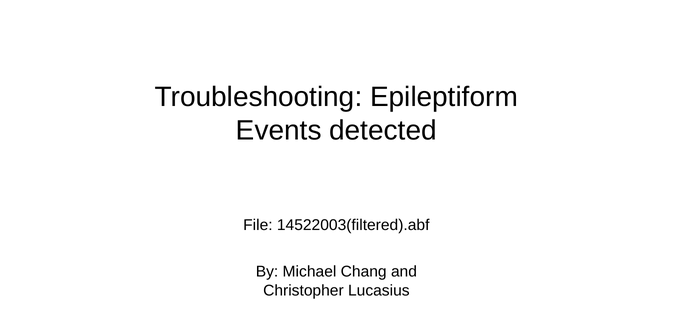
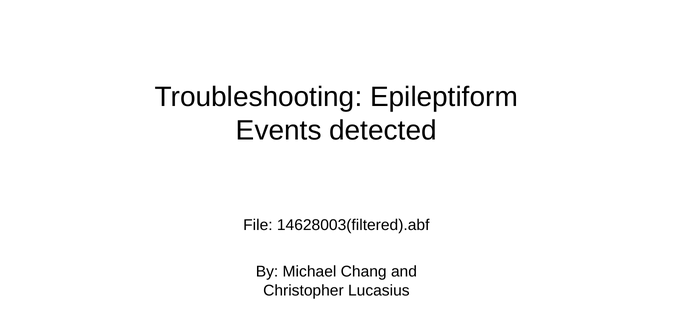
14522003(filtered).abf: 14522003(filtered).abf -> 14628003(filtered).abf (353, 225)
